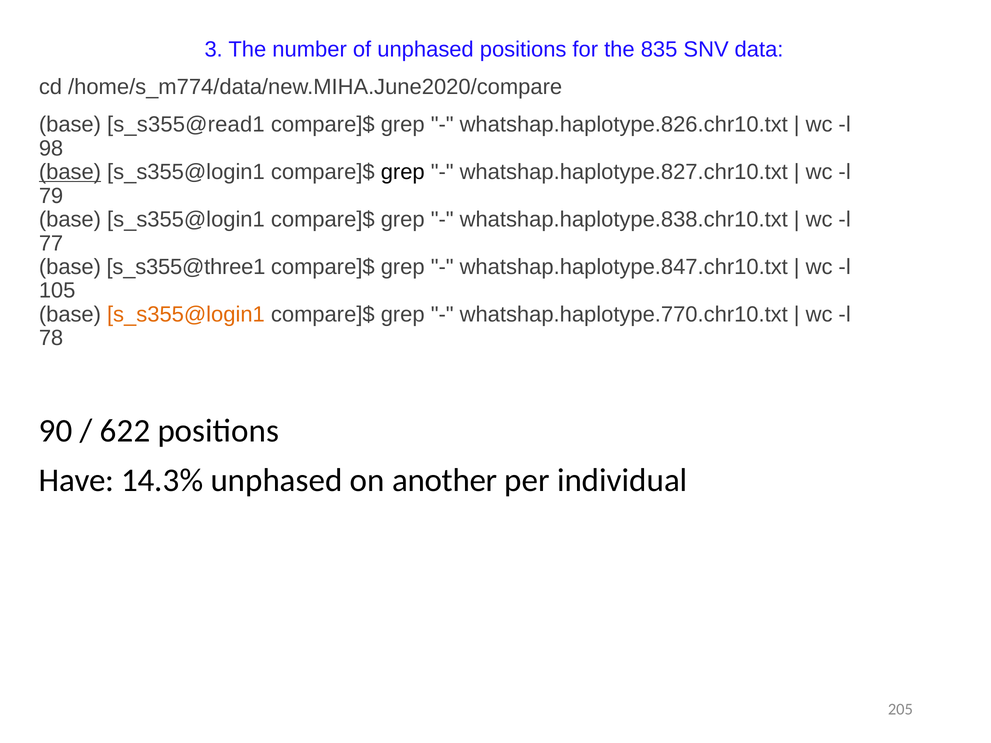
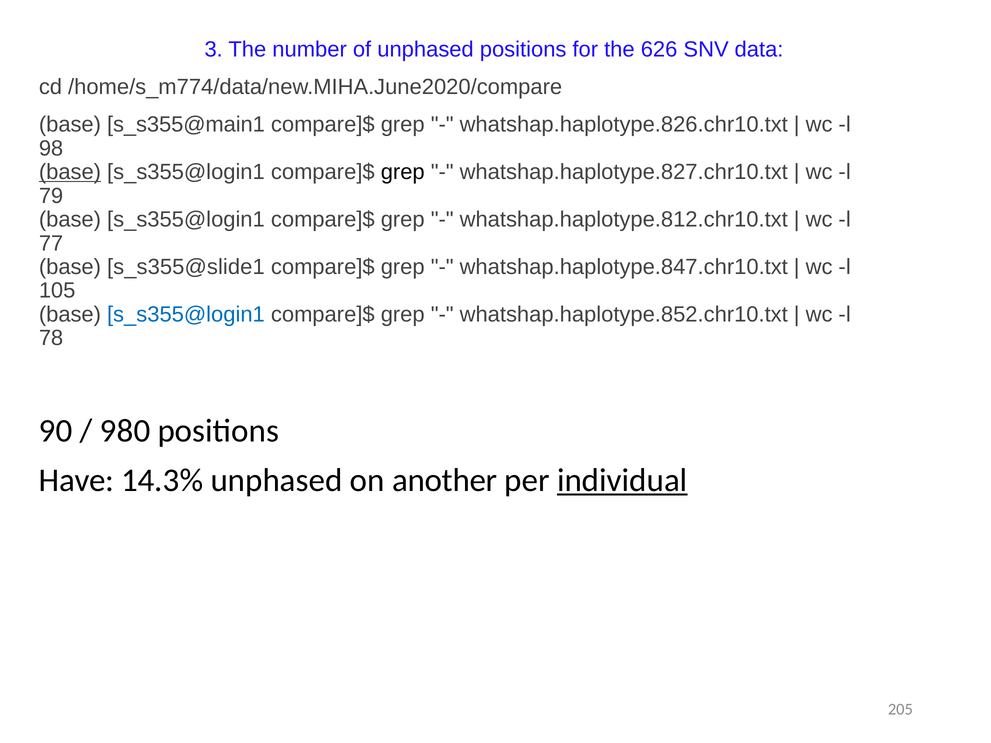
835: 835 -> 626 (659, 50)
s_s355@read1: s_s355@read1 -> s_s355@main1 (186, 125)
whatshap.haplotype.838.chr10.txt: whatshap.haplotype.838.chr10.txt -> whatshap.haplotype.812.chr10.txt (624, 220)
s_s355@three1: s_s355@three1 -> s_s355@slide1 (186, 267)
s_s355@login1 colour: orange -> blue (186, 315)
whatshap.haplotype.770.chr10.txt: whatshap.haplotype.770.chr10.txt -> whatshap.haplotype.852.chr10.txt (624, 315)
622: 622 -> 980 (125, 431)
individual underline: none -> present (622, 480)
